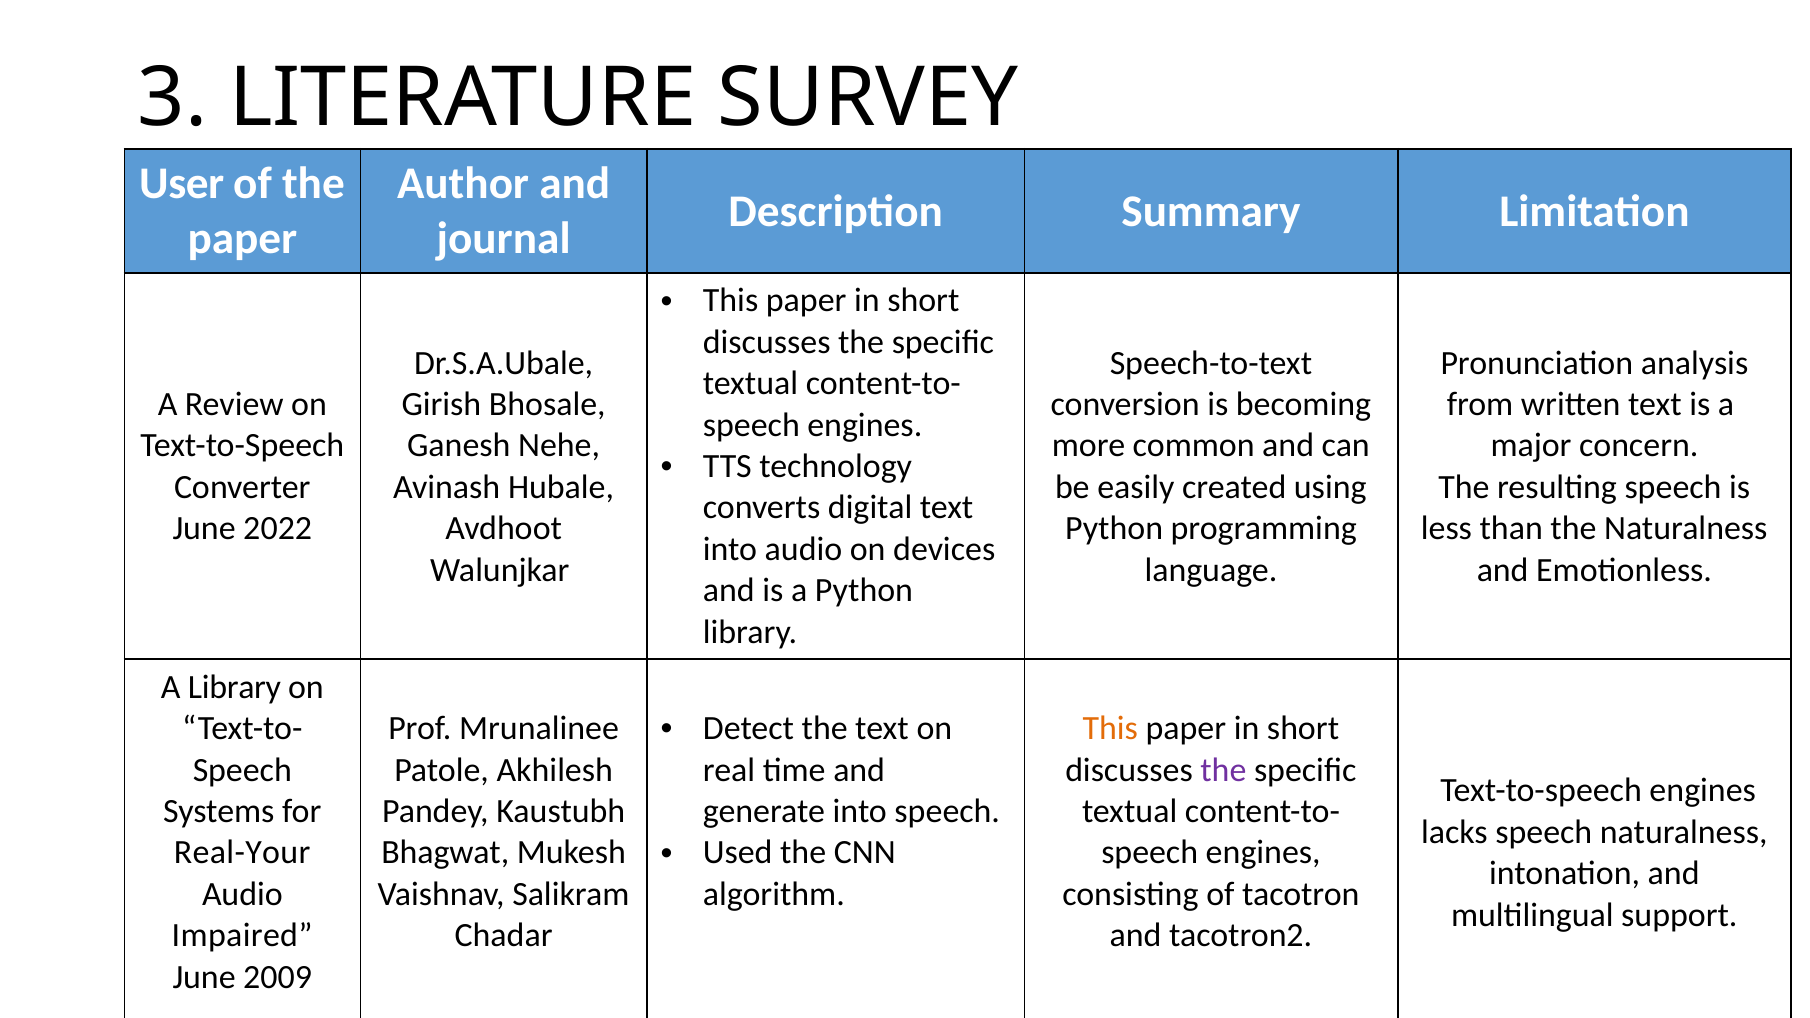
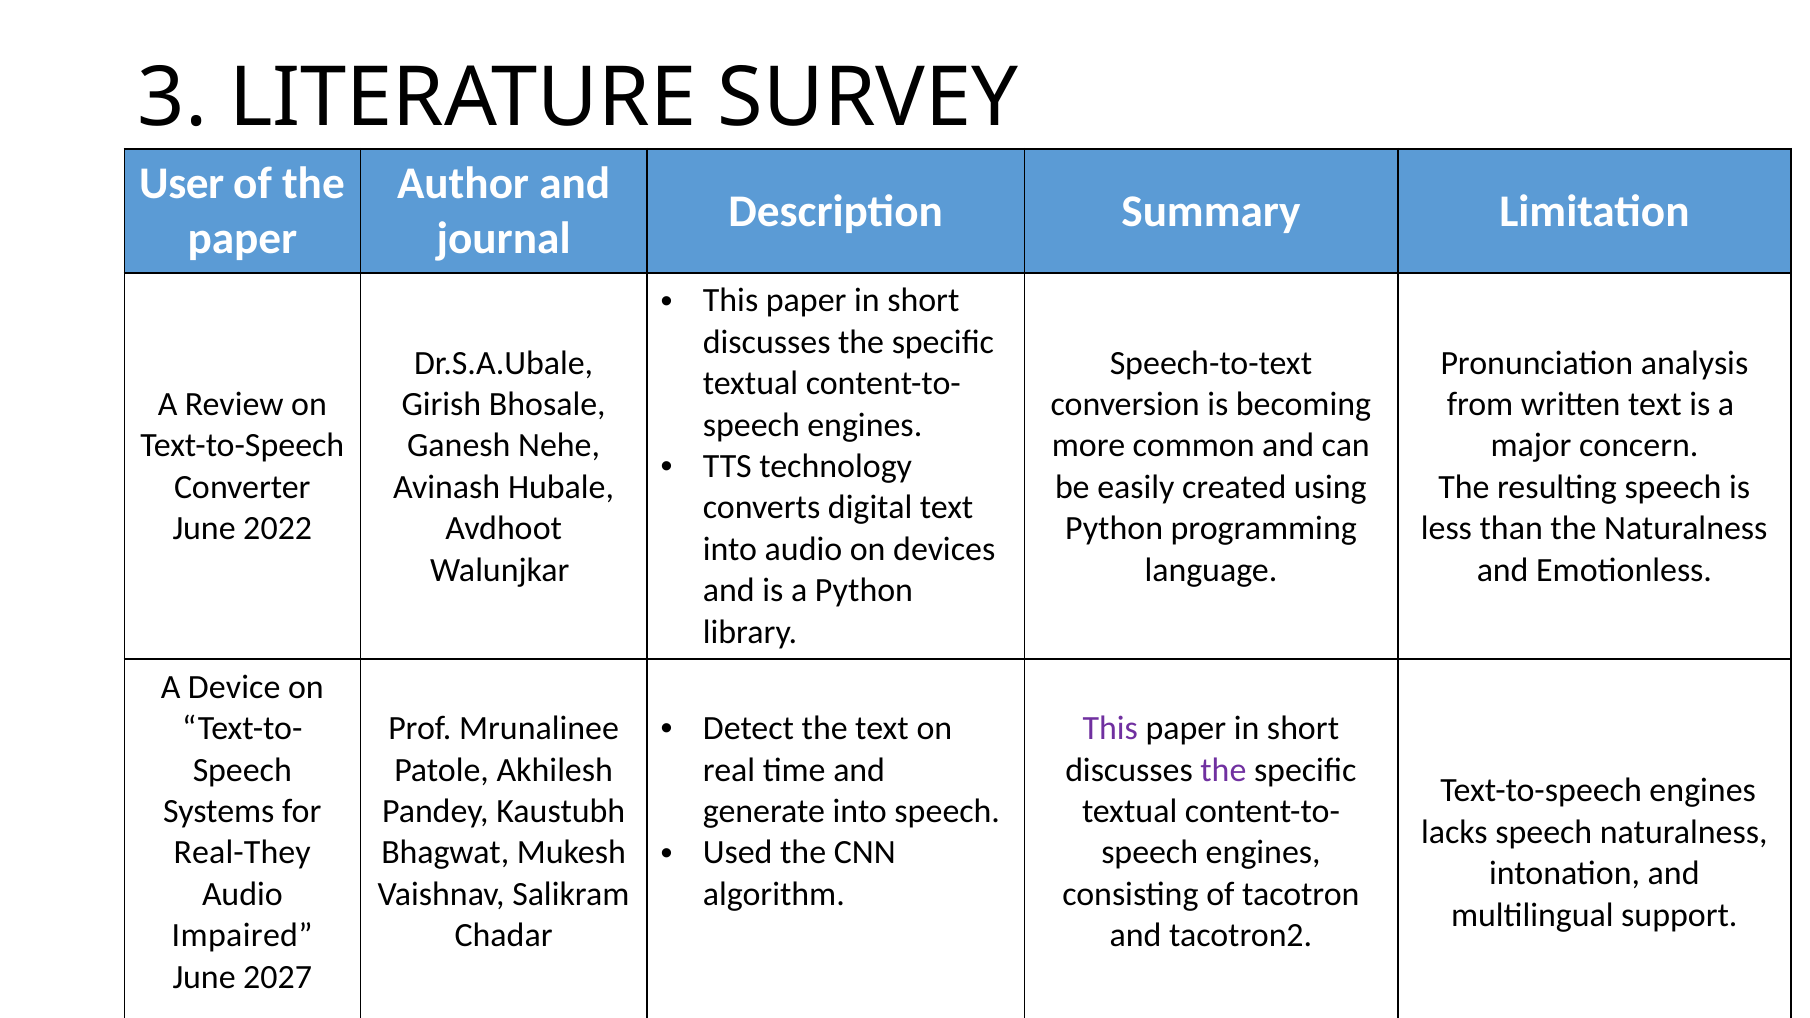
A Library: Library -> Device (234, 687)
This colour: orange -> purple (1110, 729)
Real-Your: Real-Your -> Real-They (242, 853)
2009: 2009 -> 2027 (278, 977)
